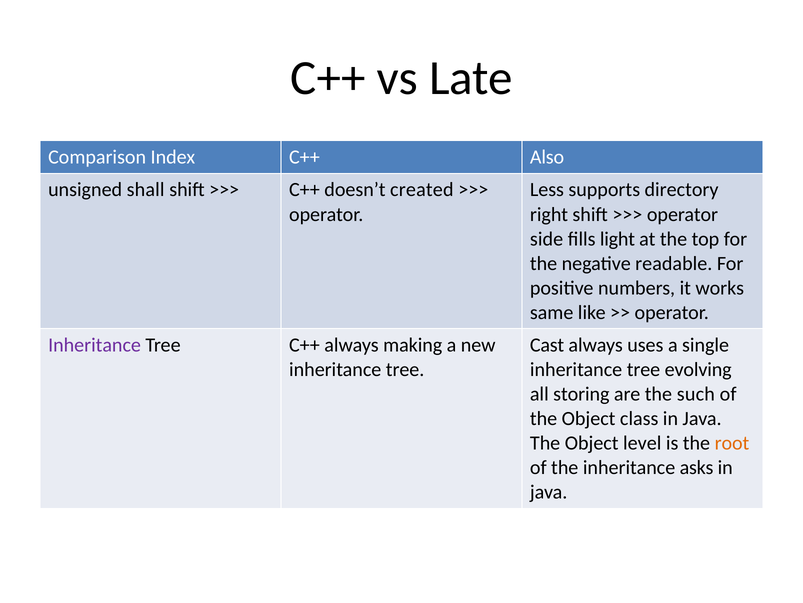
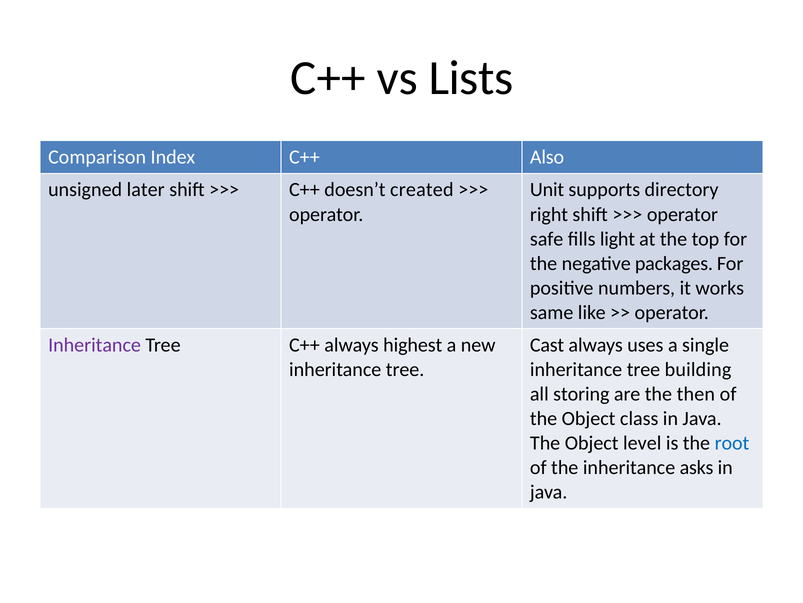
Late: Late -> Lists (471, 78)
shall: shall -> later (146, 190)
Less: Less -> Unit (547, 190)
side: side -> safe (547, 239)
readable: readable -> packages (674, 263)
making: making -> highest (413, 345)
evolving: evolving -> building (698, 369)
such: such -> then (696, 394)
root colour: orange -> blue (732, 443)
